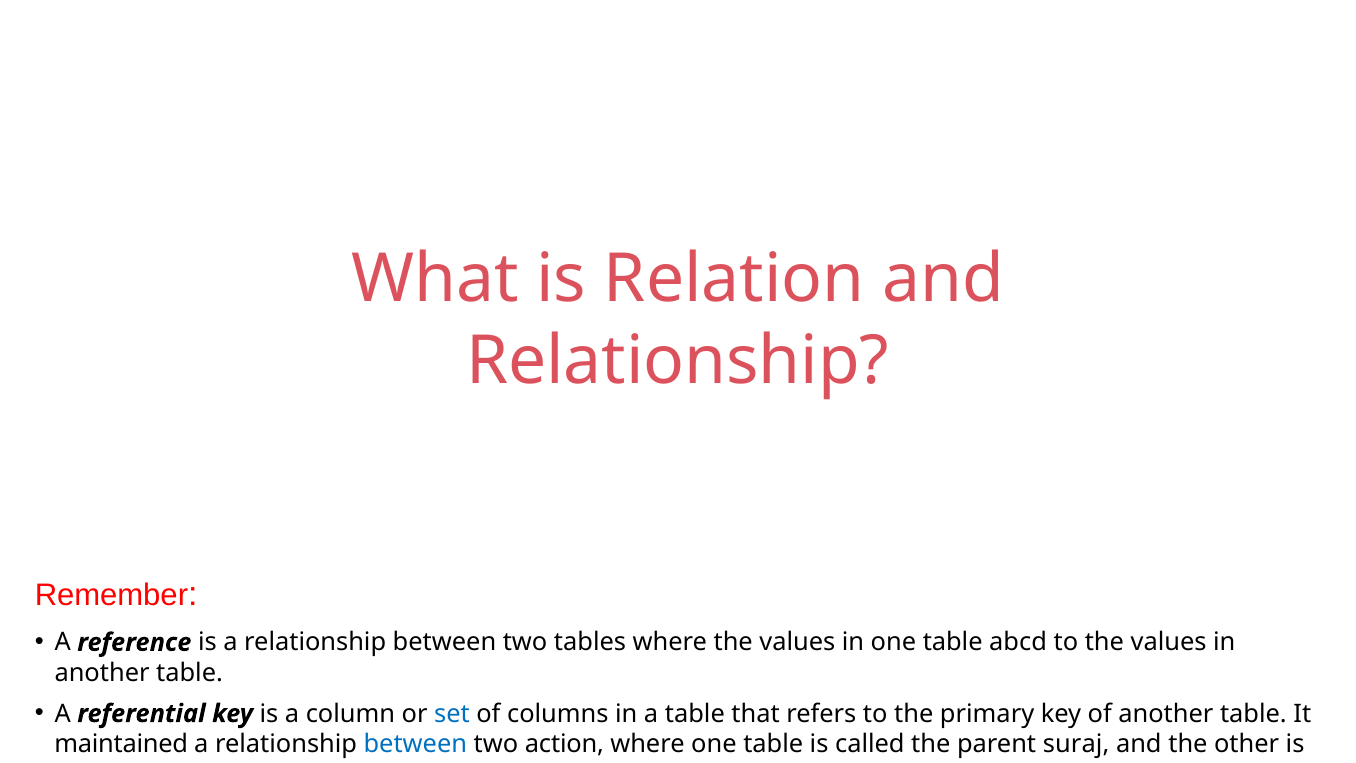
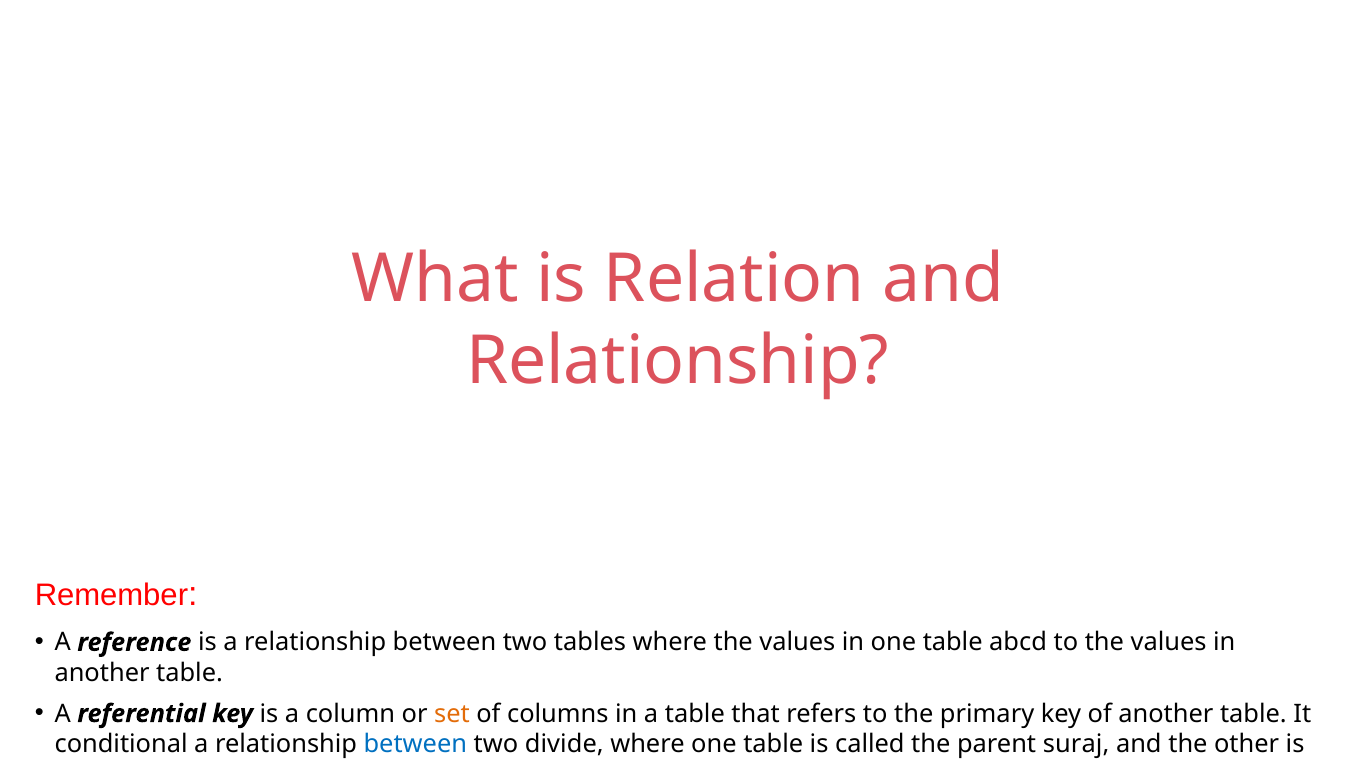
set colour: blue -> orange (452, 713)
maintained: maintained -> conditional (121, 744)
action: action -> divide (564, 744)
